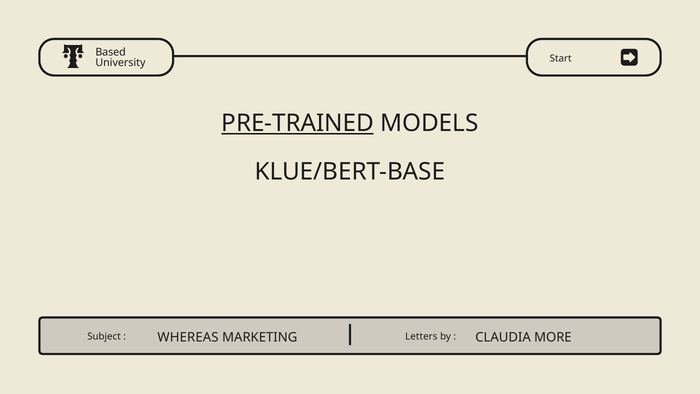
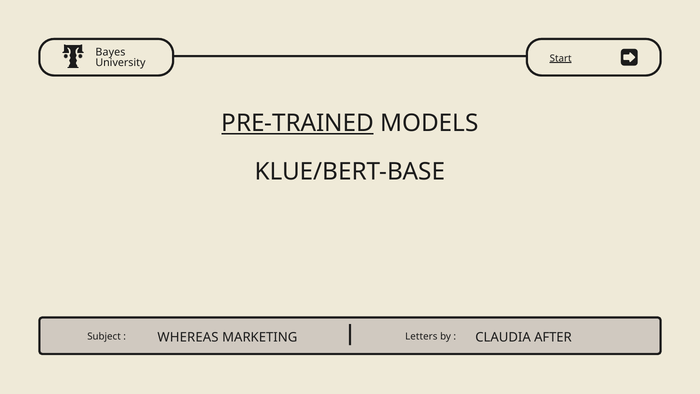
Based: Based -> Bayes (110, 52)
Start underline: none -> present (561, 58)
MORE: MORE -> AFTER (553, 337)
